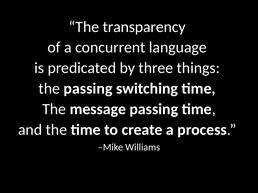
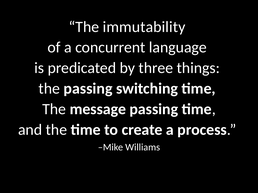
transparency: transparency -> immutability (144, 27)
